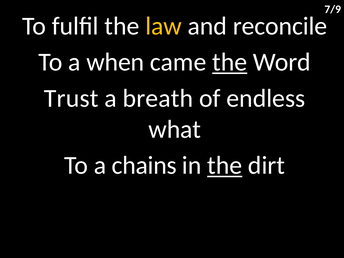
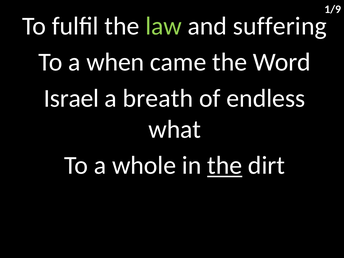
7/9: 7/9 -> 1/9 (333, 9)
law colour: yellow -> light green (164, 26)
reconcile: reconcile -> suffering (280, 26)
the underline: present -> none (230, 62)
Trust: Trust -> Israel (71, 98)
chains: chains -> whole (144, 165)
